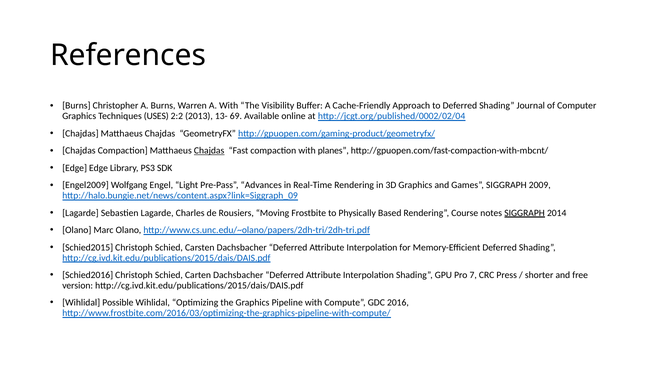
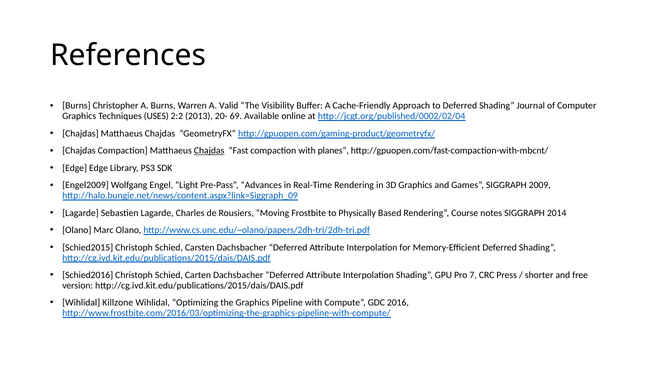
A With: With -> Valid (229, 106)
13-: 13- -> 20- (221, 116)
SIGGRAPH underline: present -> none (525, 213)
Possible: Possible -> Killzone (118, 303)
